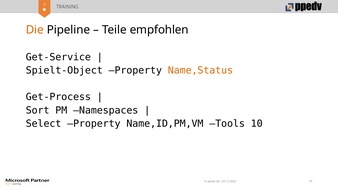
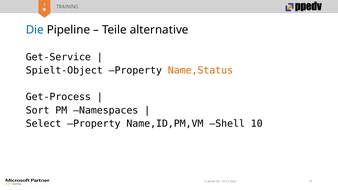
Die colour: orange -> blue (35, 30)
empfohlen: empfohlen -> alternative (159, 30)
Tools: Tools -> Shell (227, 124)
